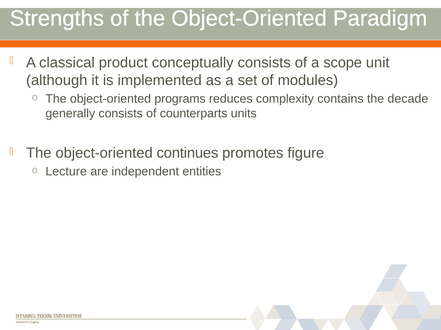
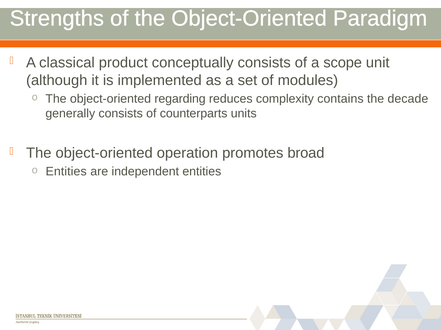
programs: programs -> regarding (180, 99)
continues: continues -> operation (187, 153)
figure: figure -> broad (306, 153)
Lecture: Lecture -> Entities (66, 172)
